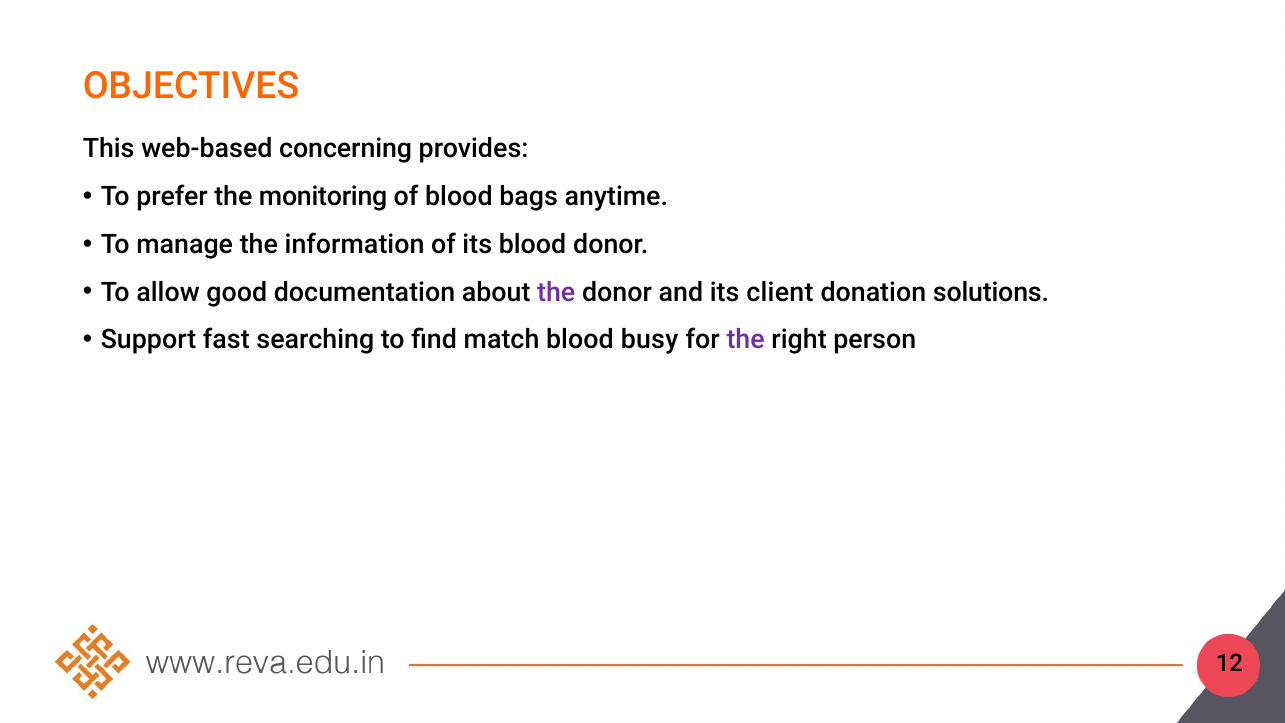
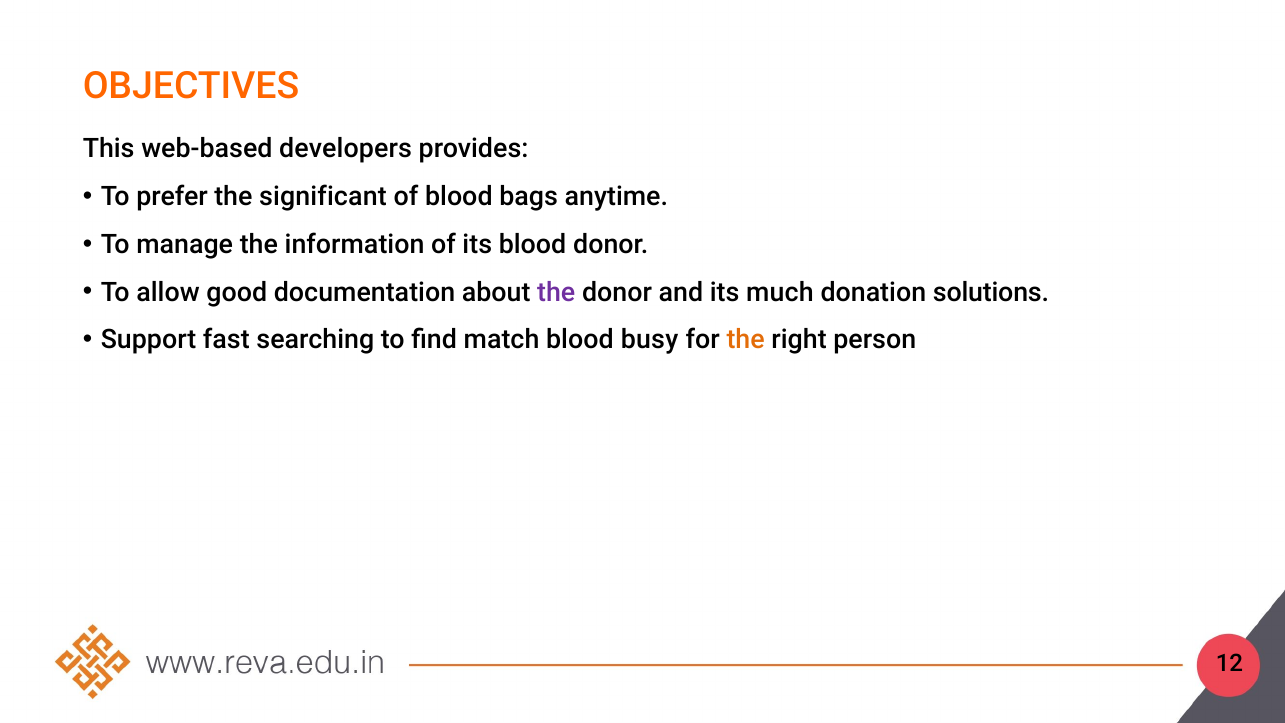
concerning: concerning -> developers (346, 149)
monitoring: monitoring -> significant (323, 197)
client: client -> much (780, 292)
the colour: purple -> orange (746, 340)
